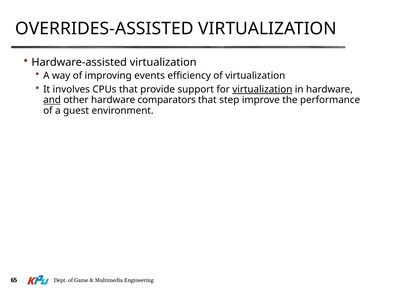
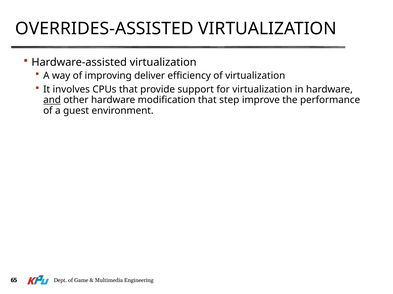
events: events -> deliver (150, 76)
virtualization underline: present -> none (262, 90)
comparators: comparators -> modification (167, 100)
